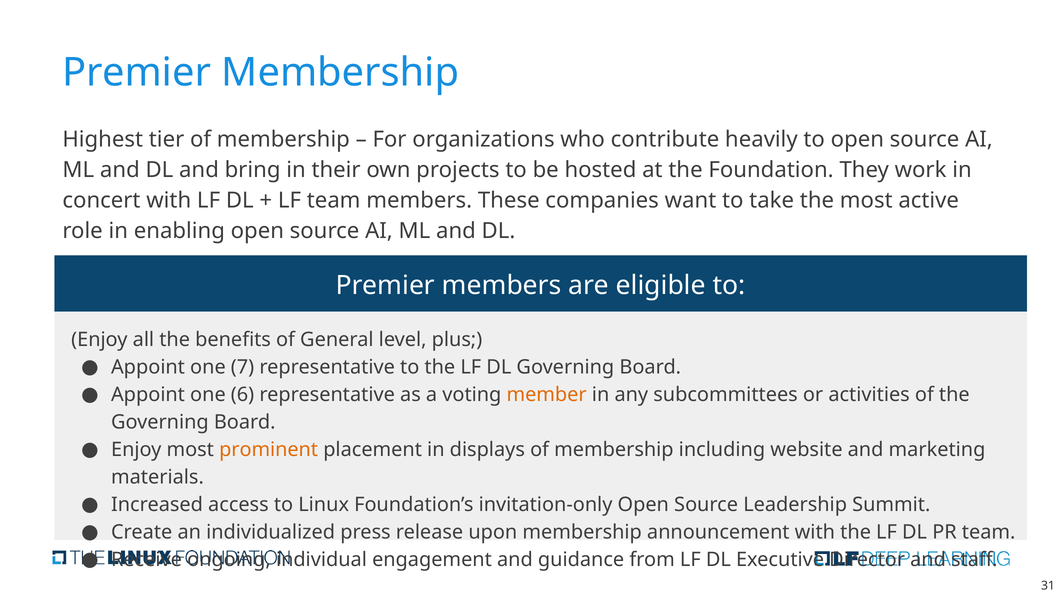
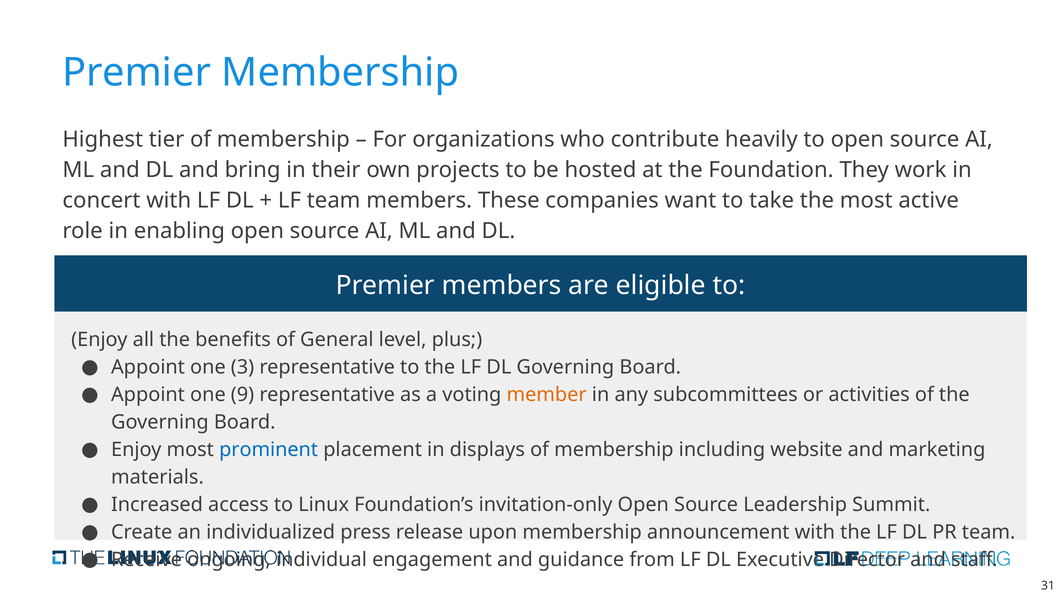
7: 7 -> 3 (243, 367)
6: 6 -> 9 (243, 395)
prominent colour: orange -> blue (269, 450)
